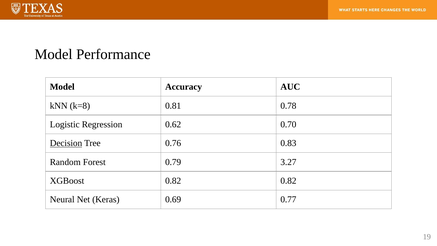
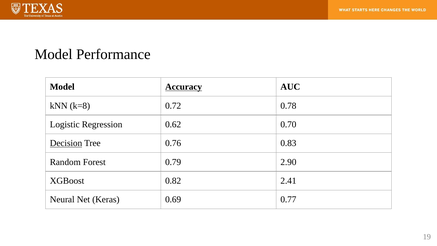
Accuracy underline: none -> present (184, 87)
0.81: 0.81 -> 0.72 (173, 106)
3.27: 3.27 -> 2.90 (288, 162)
0.82 0.82: 0.82 -> 2.41 (288, 181)
